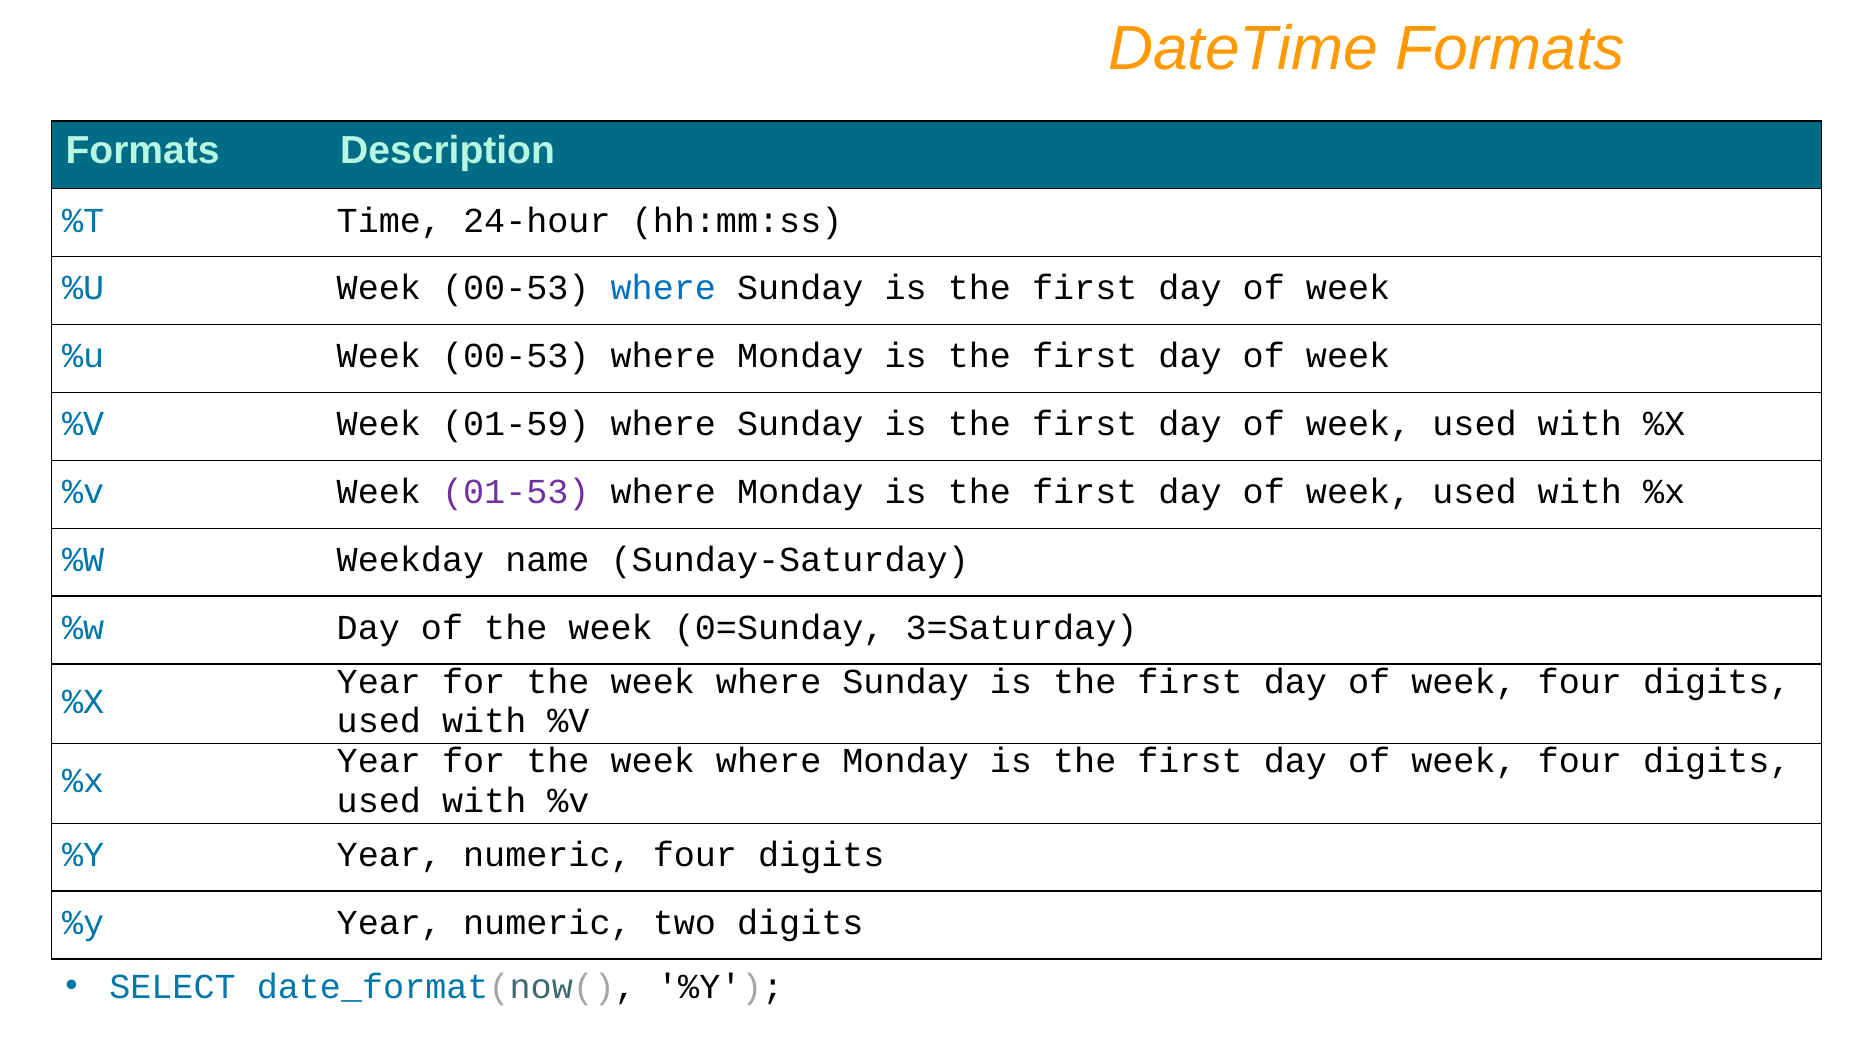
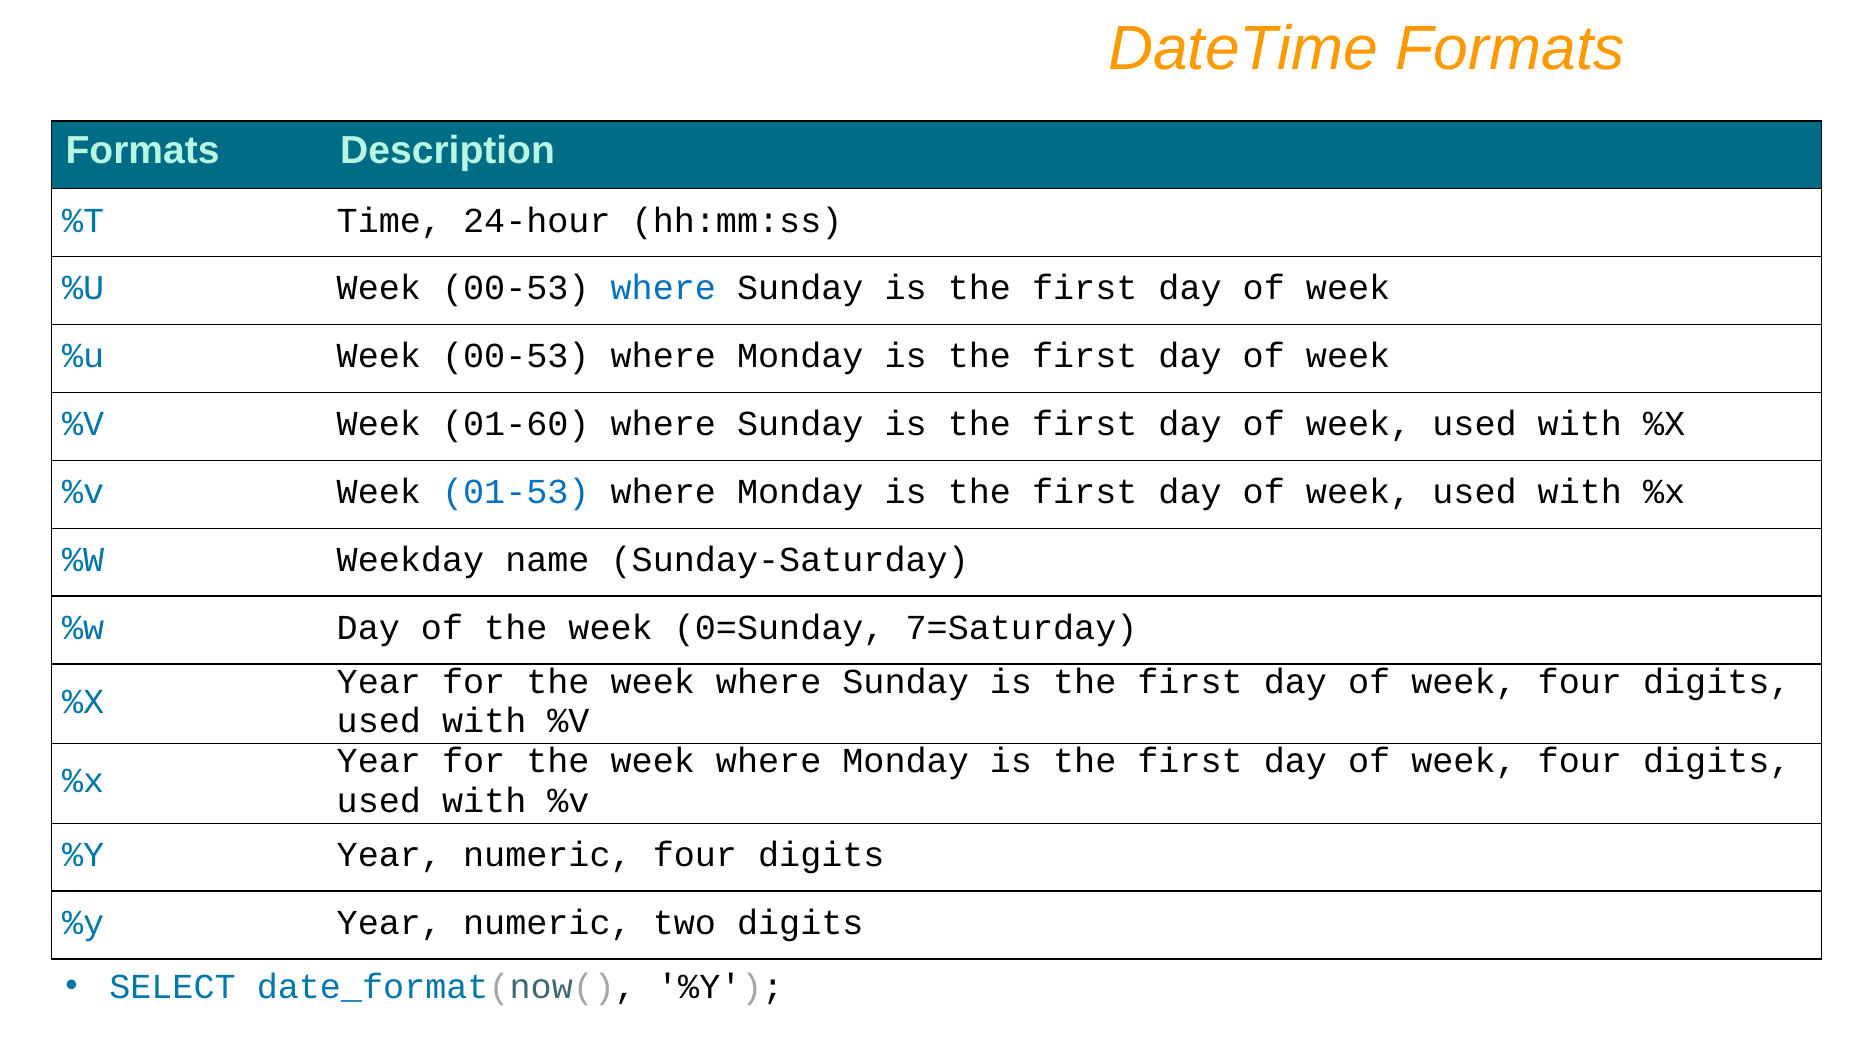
01-59: 01-59 -> 01-60 (516, 424)
01-53 colour: purple -> blue (516, 492)
3=Saturday: 3=Saturday -> 7=Saturday (1022, 628)
